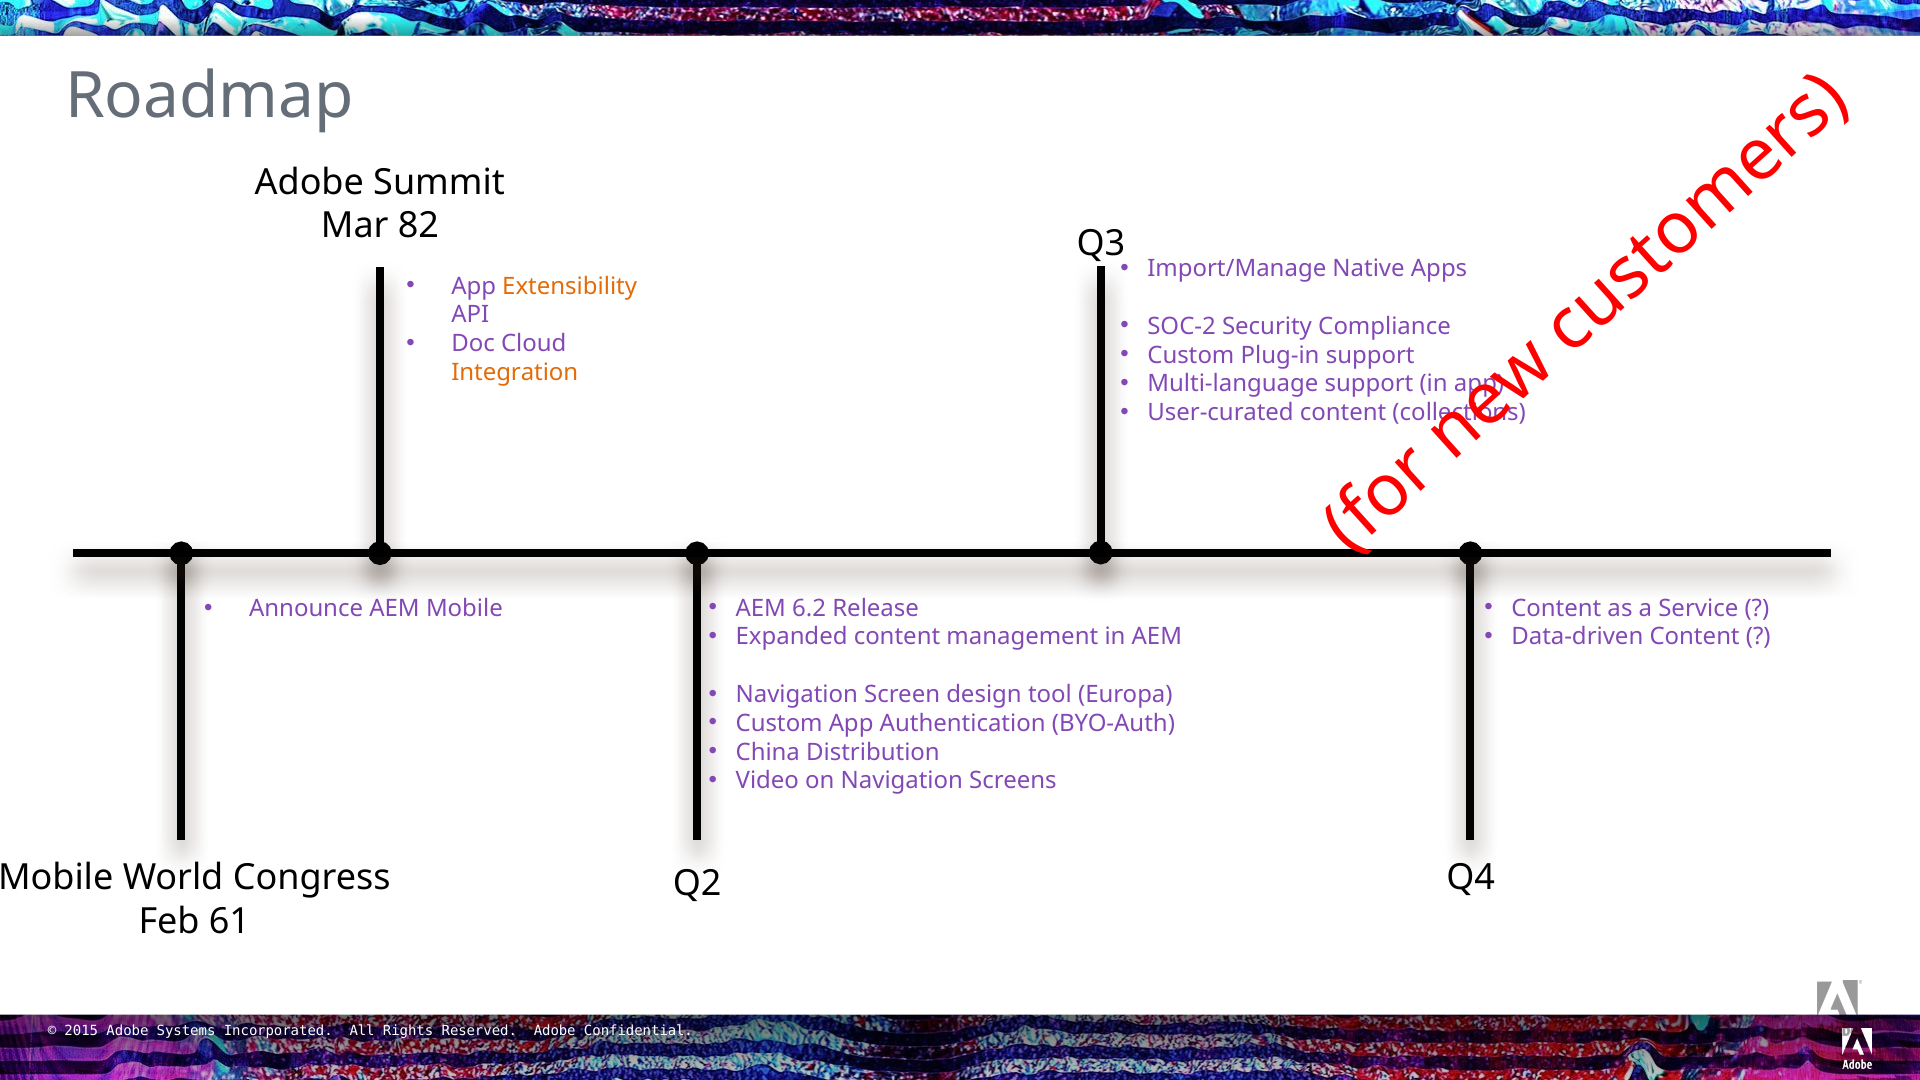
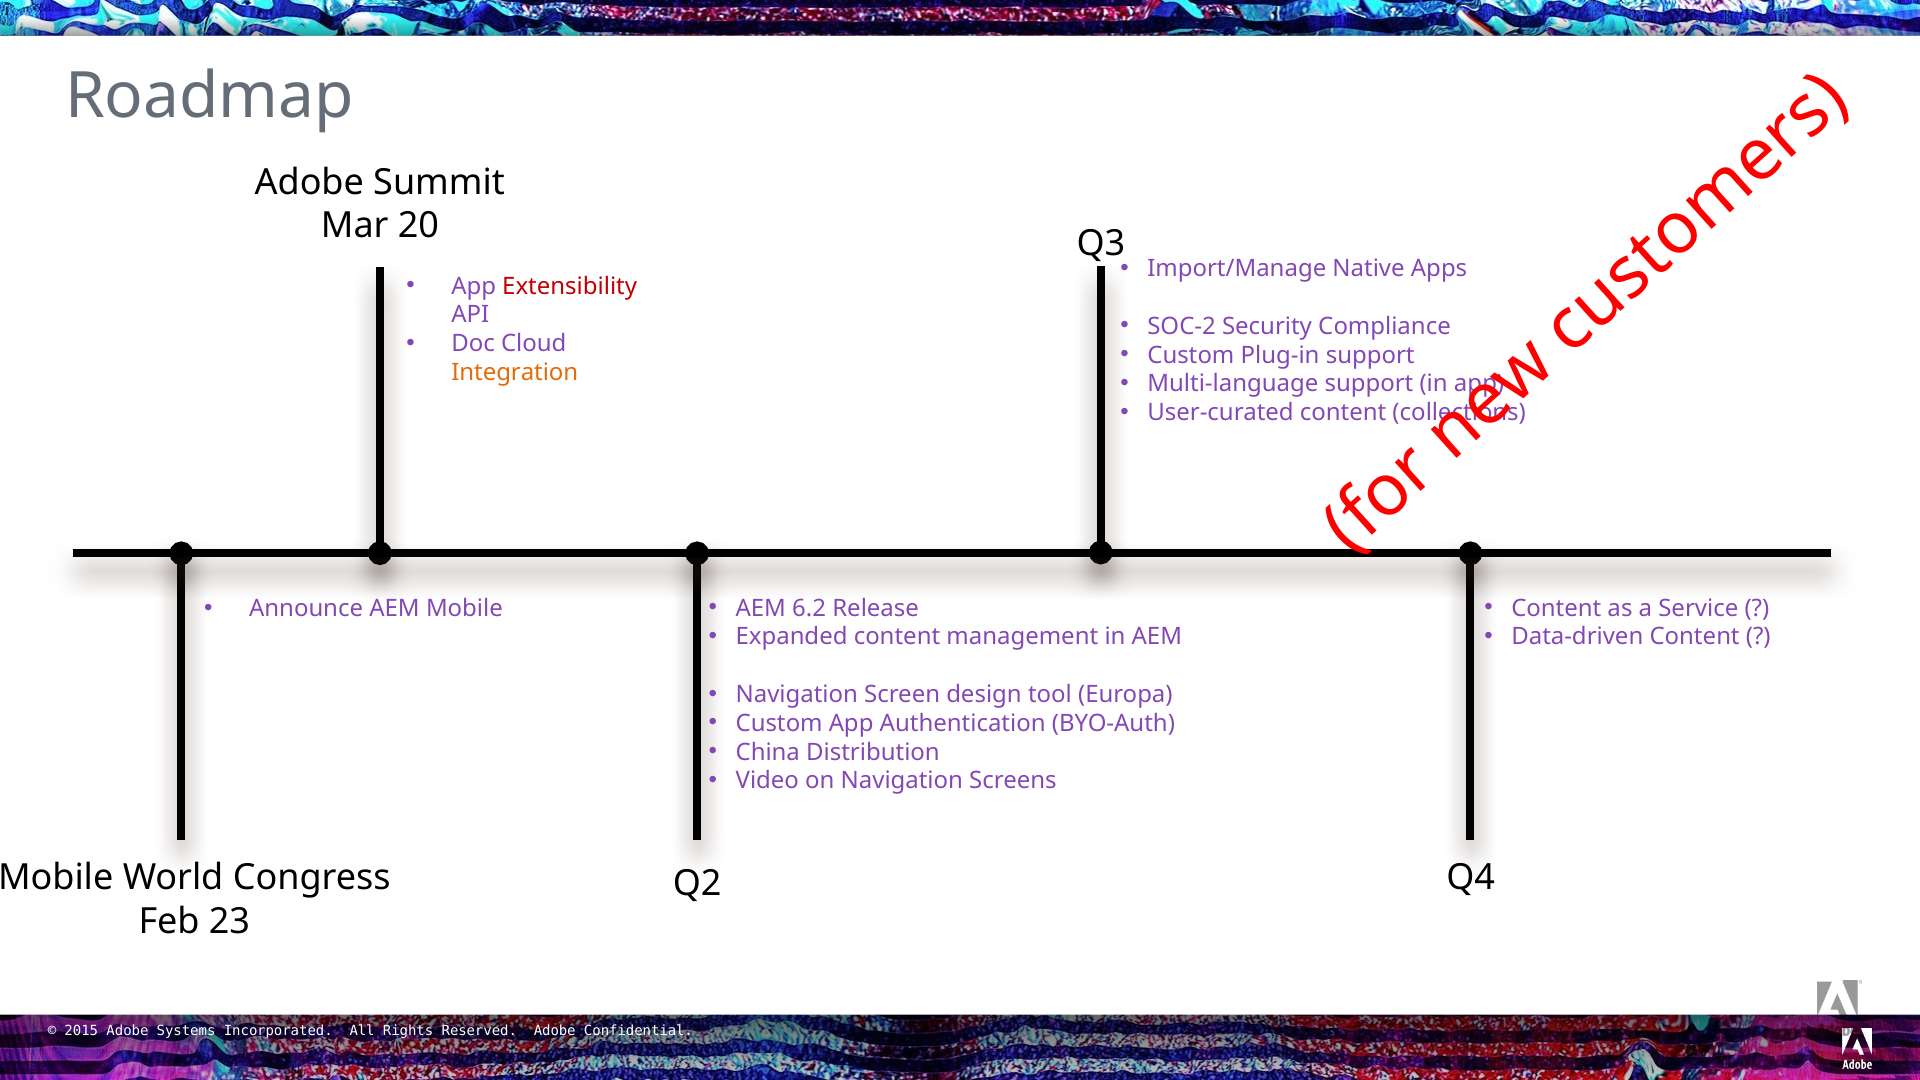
82: 82 -> 20 (418, 225)
Extensibility colour: orange -> red (570, 286)
61: 61 -> 23 (229, 921)
